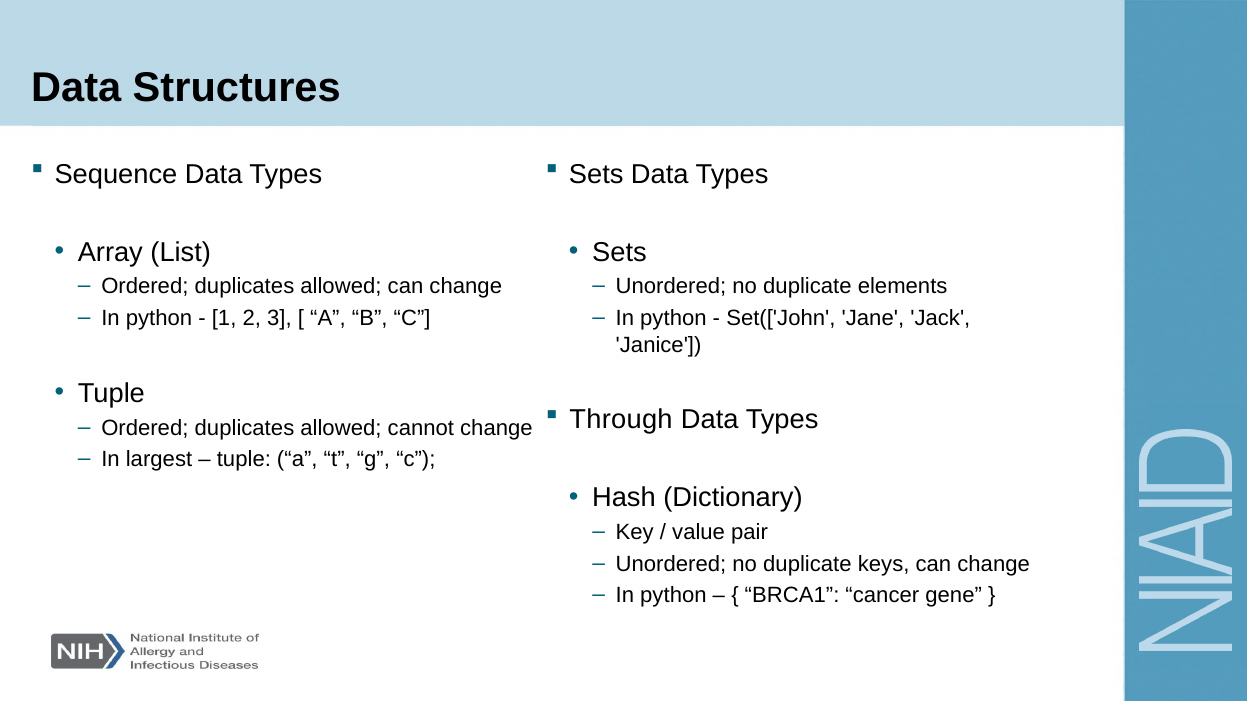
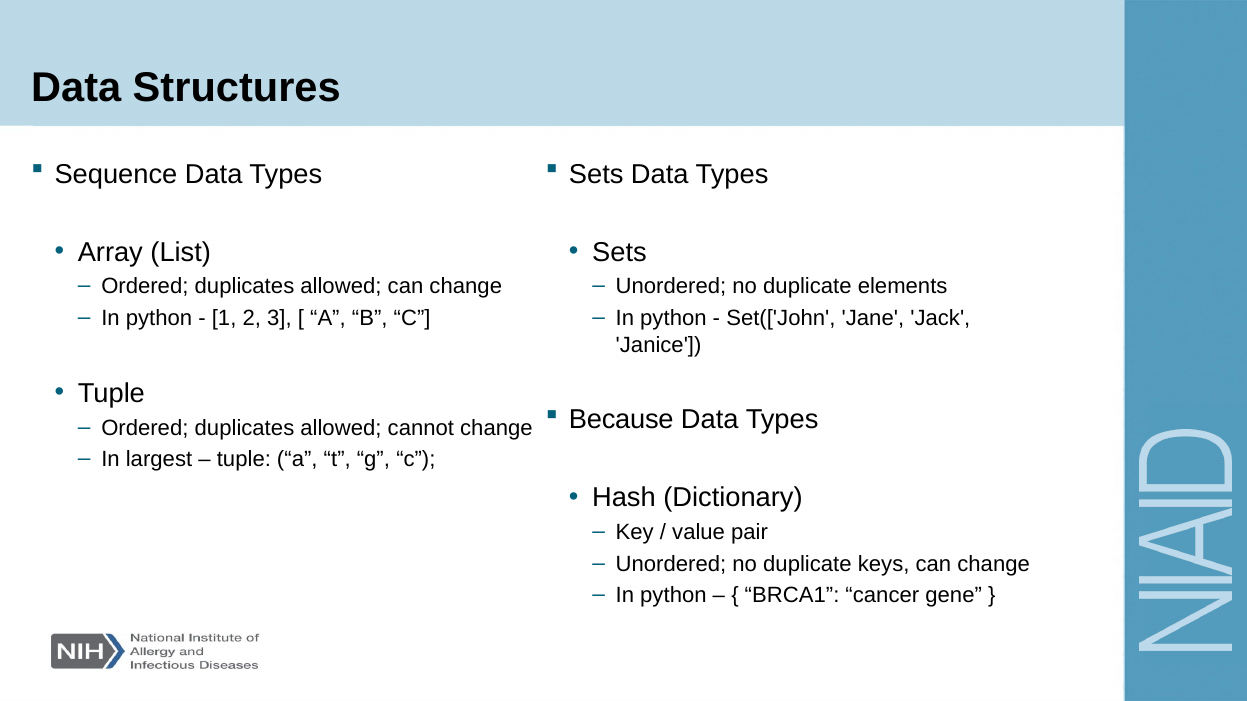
Through: Through -> Because (621, 420)
